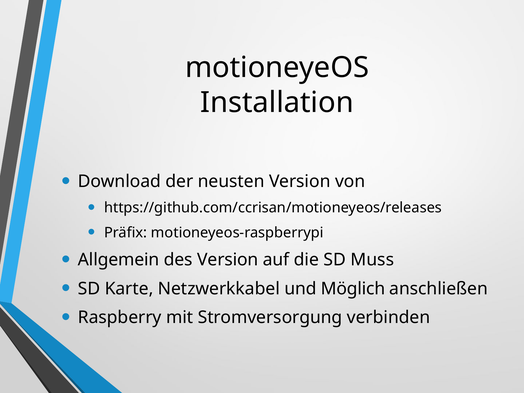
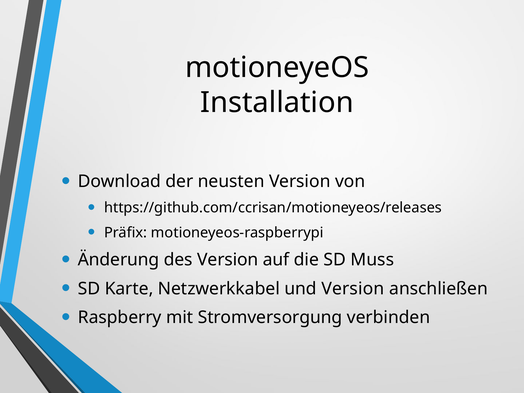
Allgemein: Allgemein -> Änderung (119, 260)
und Möglich: Möglich -> Version (353, 289)
